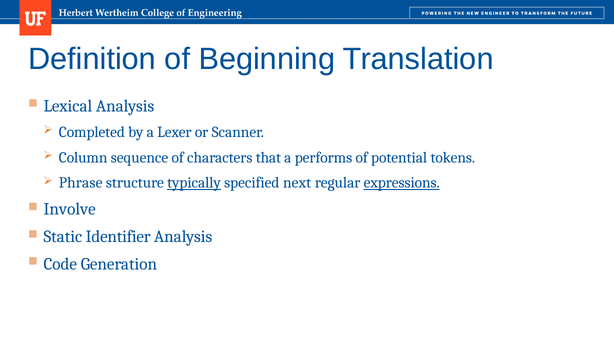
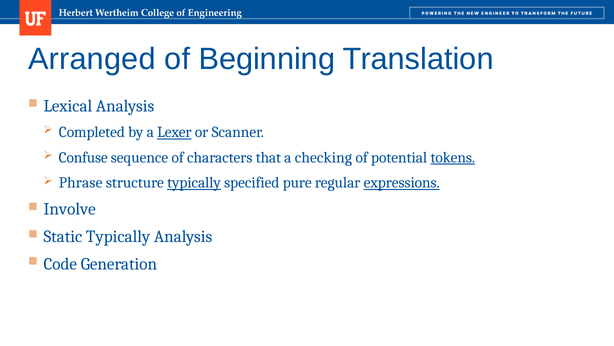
Definition: Definition -> Arranged (92, 59)
Lexer underline: none -> present (174, 132)
Column: Column -> Confuse (83, 157)
performs: performs -> checking (323, 157)
tokens underline: none -> present (453, 157)
next: next -> pure (297, 183)
Static Identifier: Identifier -> Typically (118, 236)
